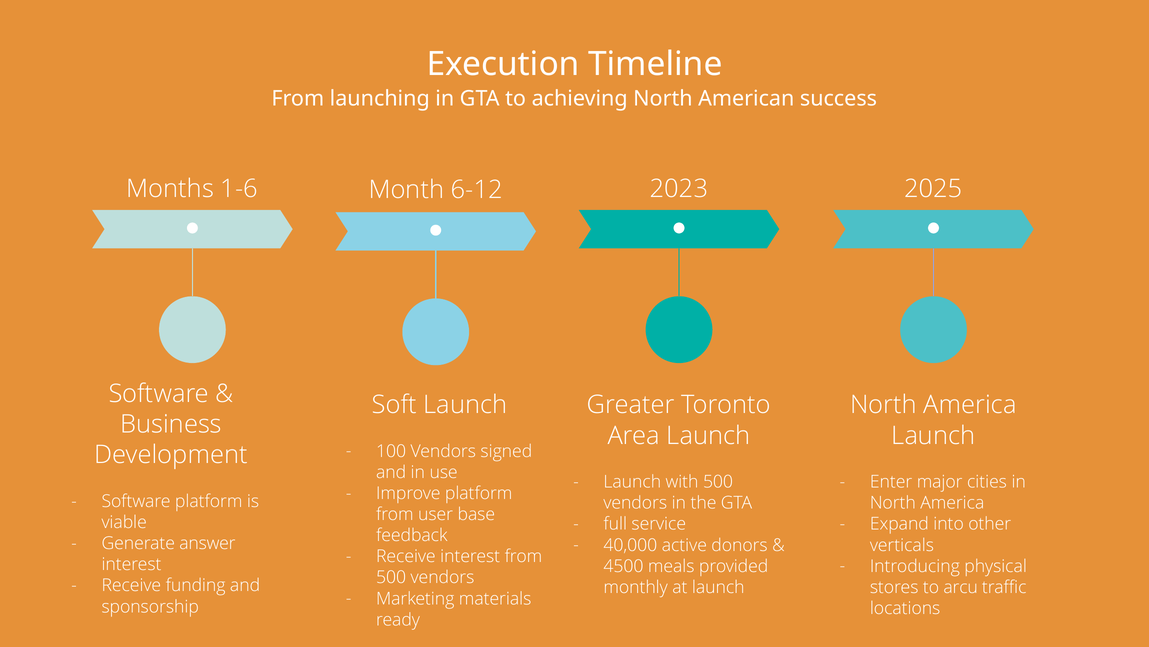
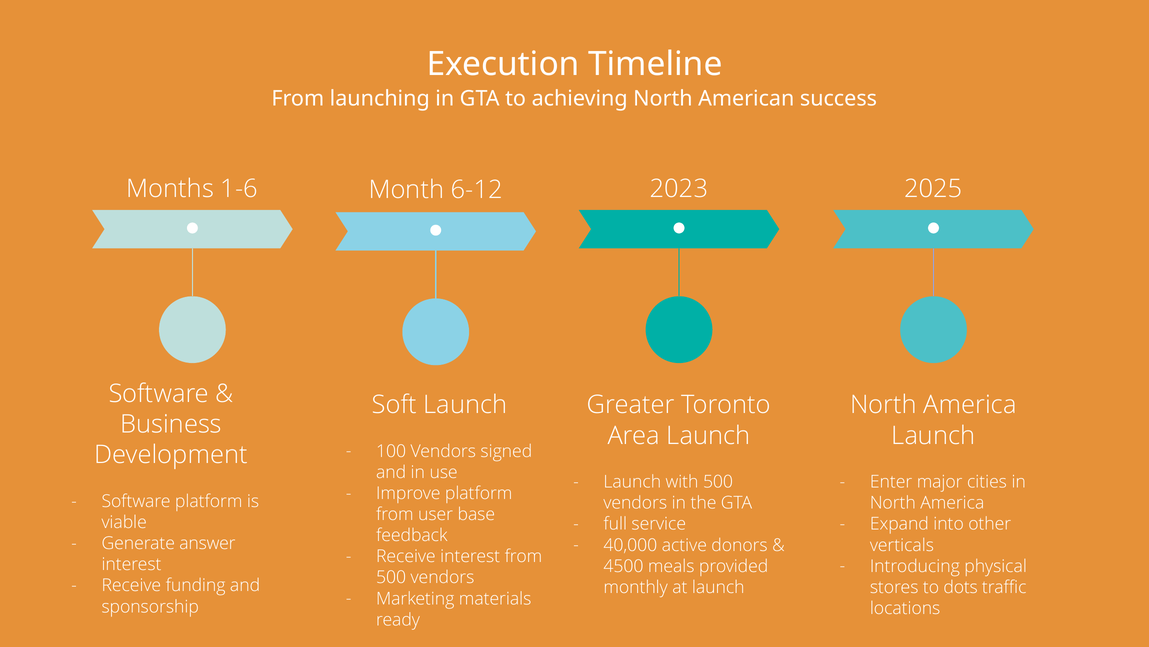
arcu: arcu -> dots (961, 587)
